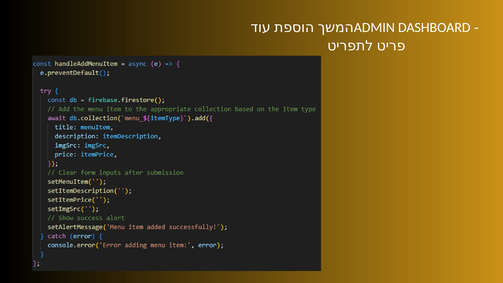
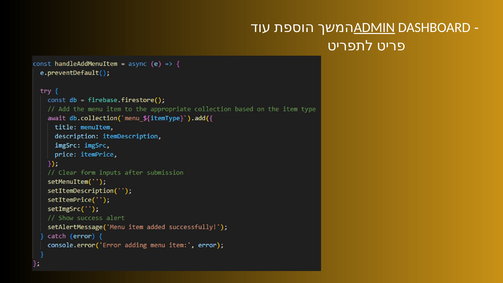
ADMIN underline: none -> present (374, 28)
